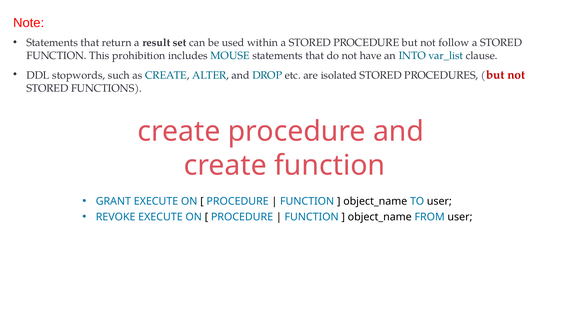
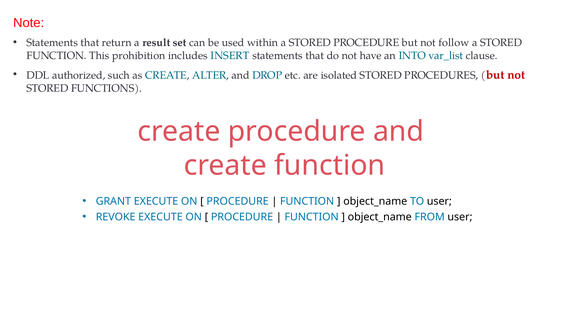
MOUSE: MOUSE -> INSERT (230, 56)
stopwords: stopwords -> authorized (79, 75)
